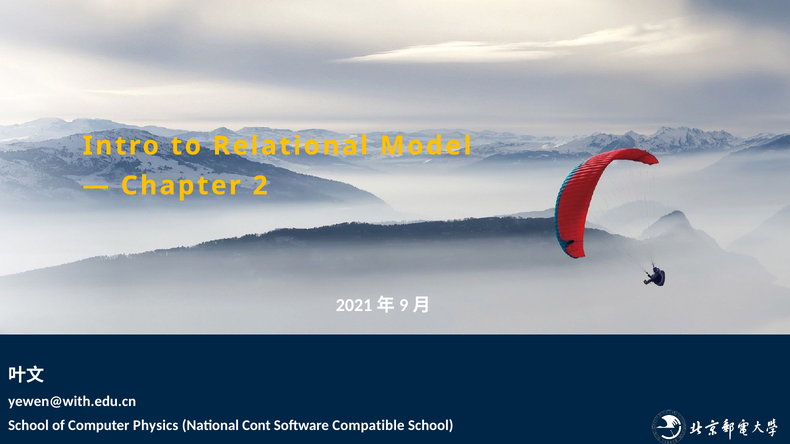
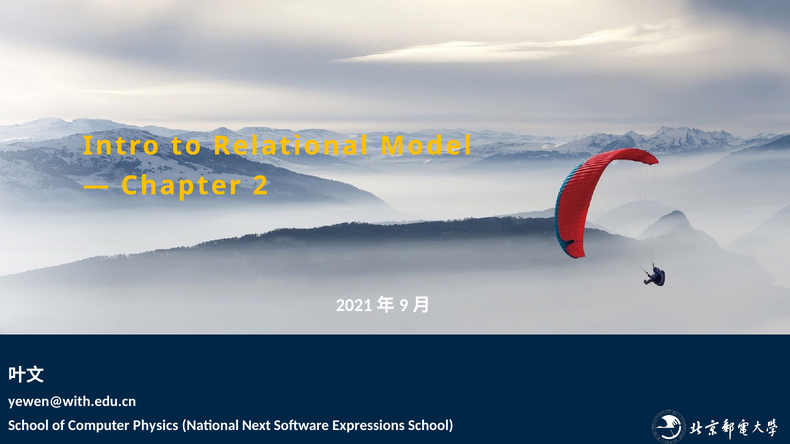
Cont: Cont -> Next (256, 426)
Compatible: Compatible -> Expressions (368, 426)
